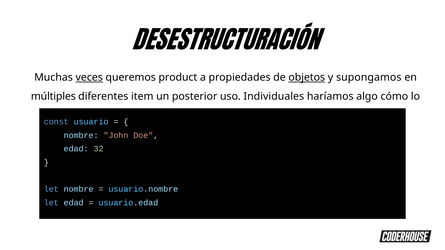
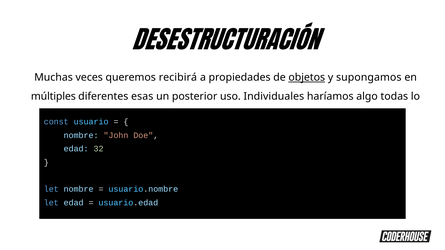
veces underline: present -> none (89, 78)
product: product -> recibirá (178, 78)
item: item -> esas (142, 96)
cómo: cómo -> todas (394, 96)
